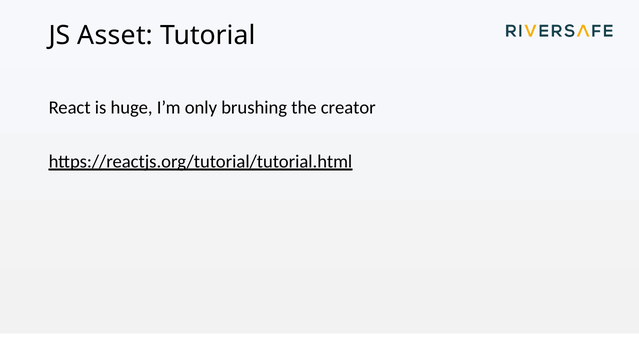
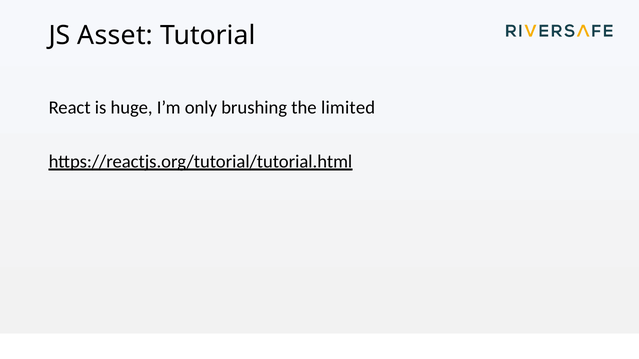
creator: creator -> limited (348, 108)
